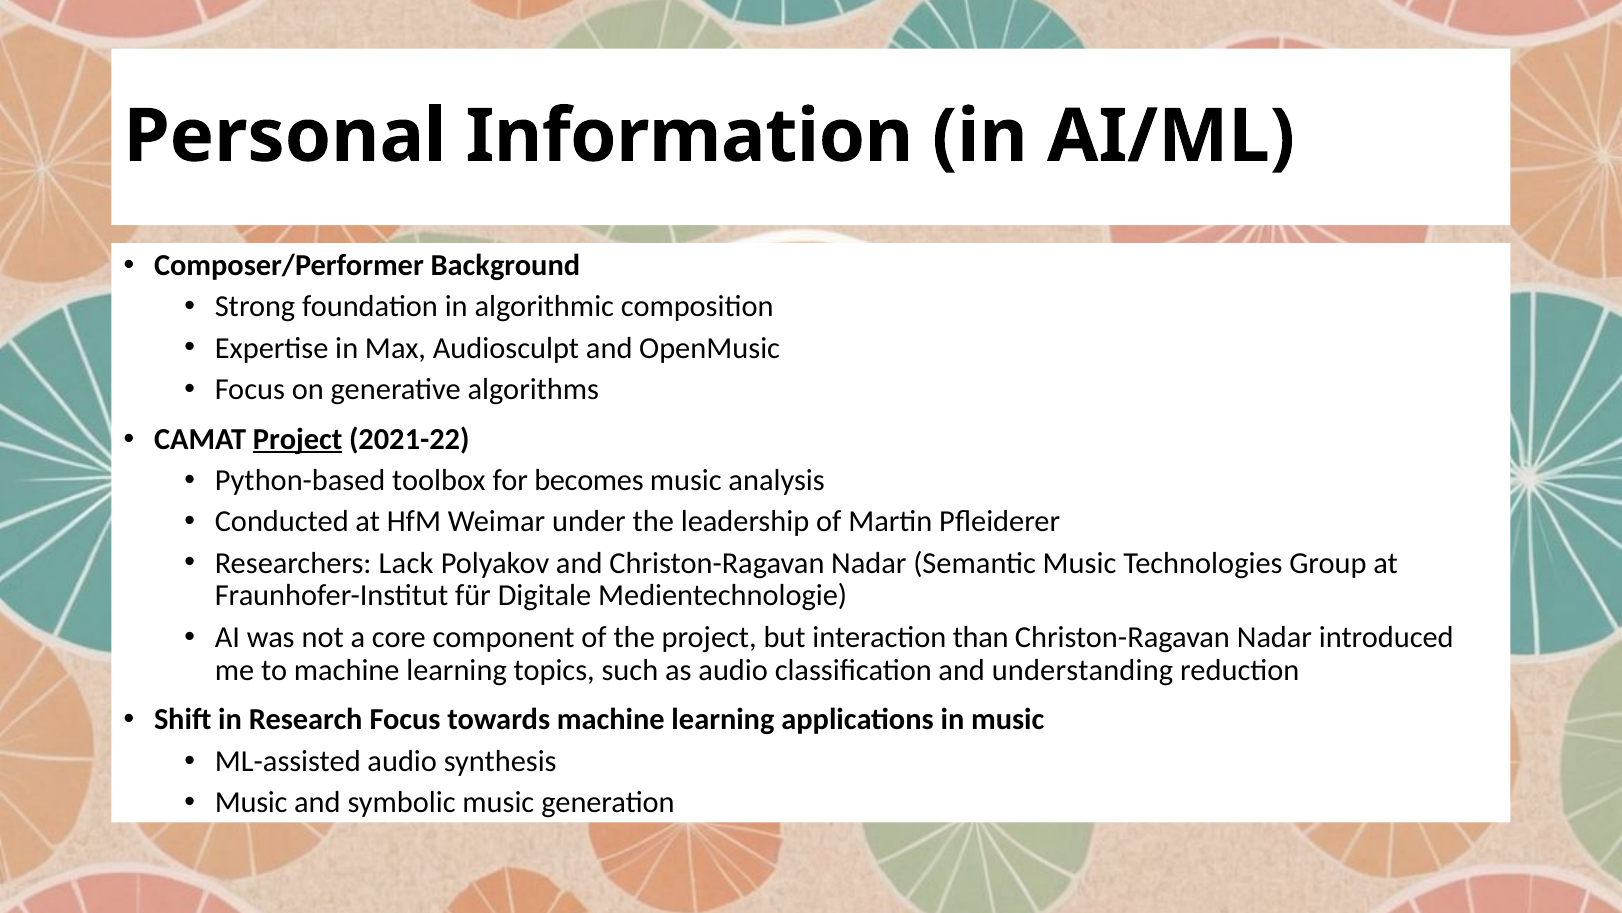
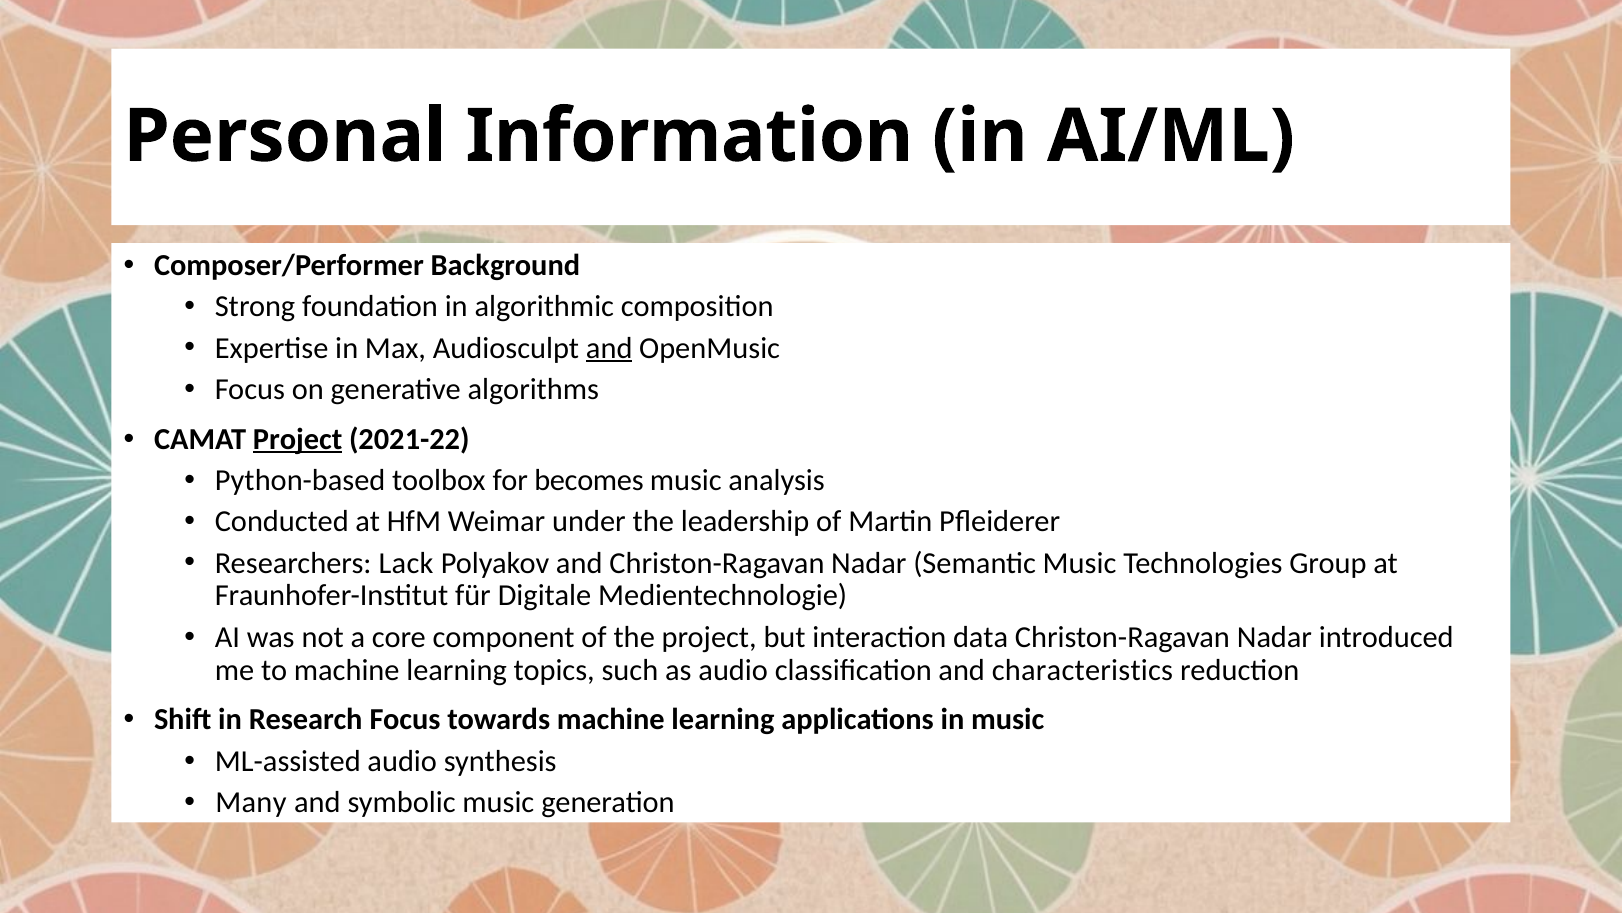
and underline: none -> present (609, 348)
than: than -> data (981, 637)
understanding: understanding -> characteristics (1082, 670)
Music: Music -> Many (251, 802)
